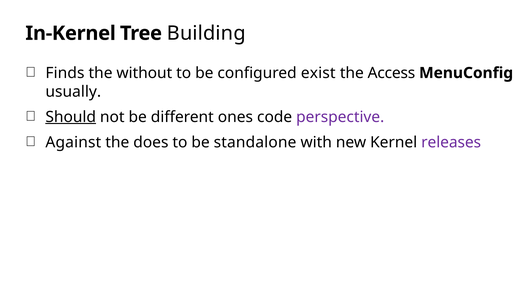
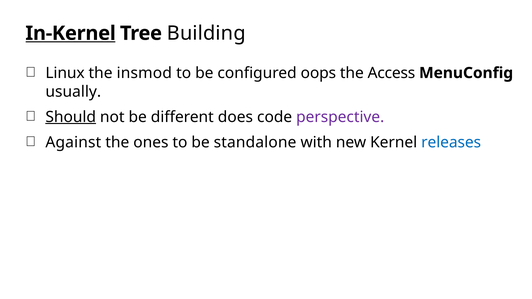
In-Kernel underline: none -> present (71, 33)
Finds: Finds -> Linux (65, 73)
without: without -> insmod (144, 73)
exist: exist -> oops (318, 73)
ones: ones -> does (235, 117)
does: does -> ones (151, 142)
releases colour: purple -> blue (451, 142)
